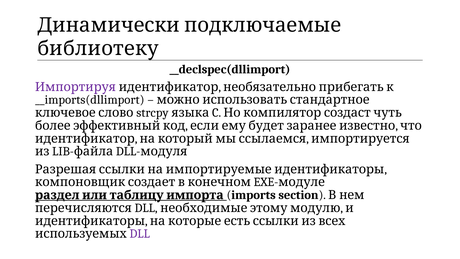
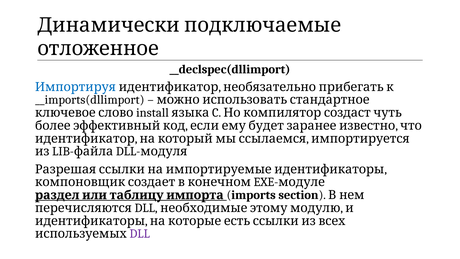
библиотеку: библиотеку -> отложенное (98, 48)
Импортируя colour: purple -> blue (75, 87)
strcpy: strcpy -> install (152, 113)
